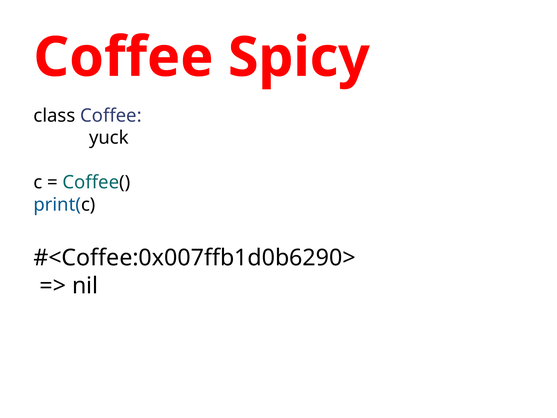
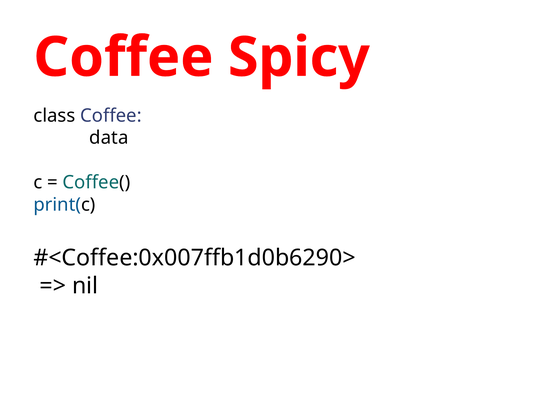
yuck: yuck -> data (109, 138)
